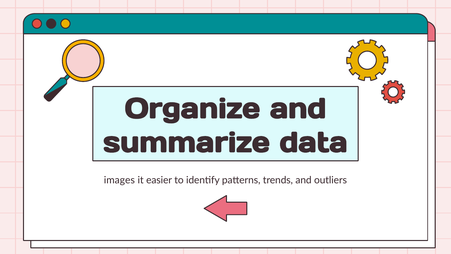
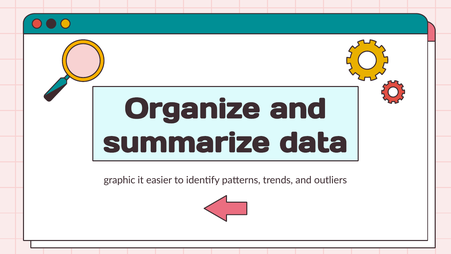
images: images -> graphic (119, 180)
